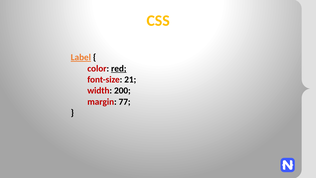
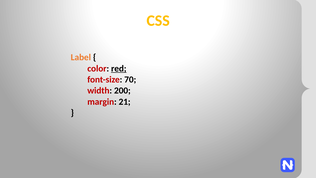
Label underline: present -> none (81, 57)
21: 21 -> 70 (130, 79)
77: 77 -> 21 (125, 102)
